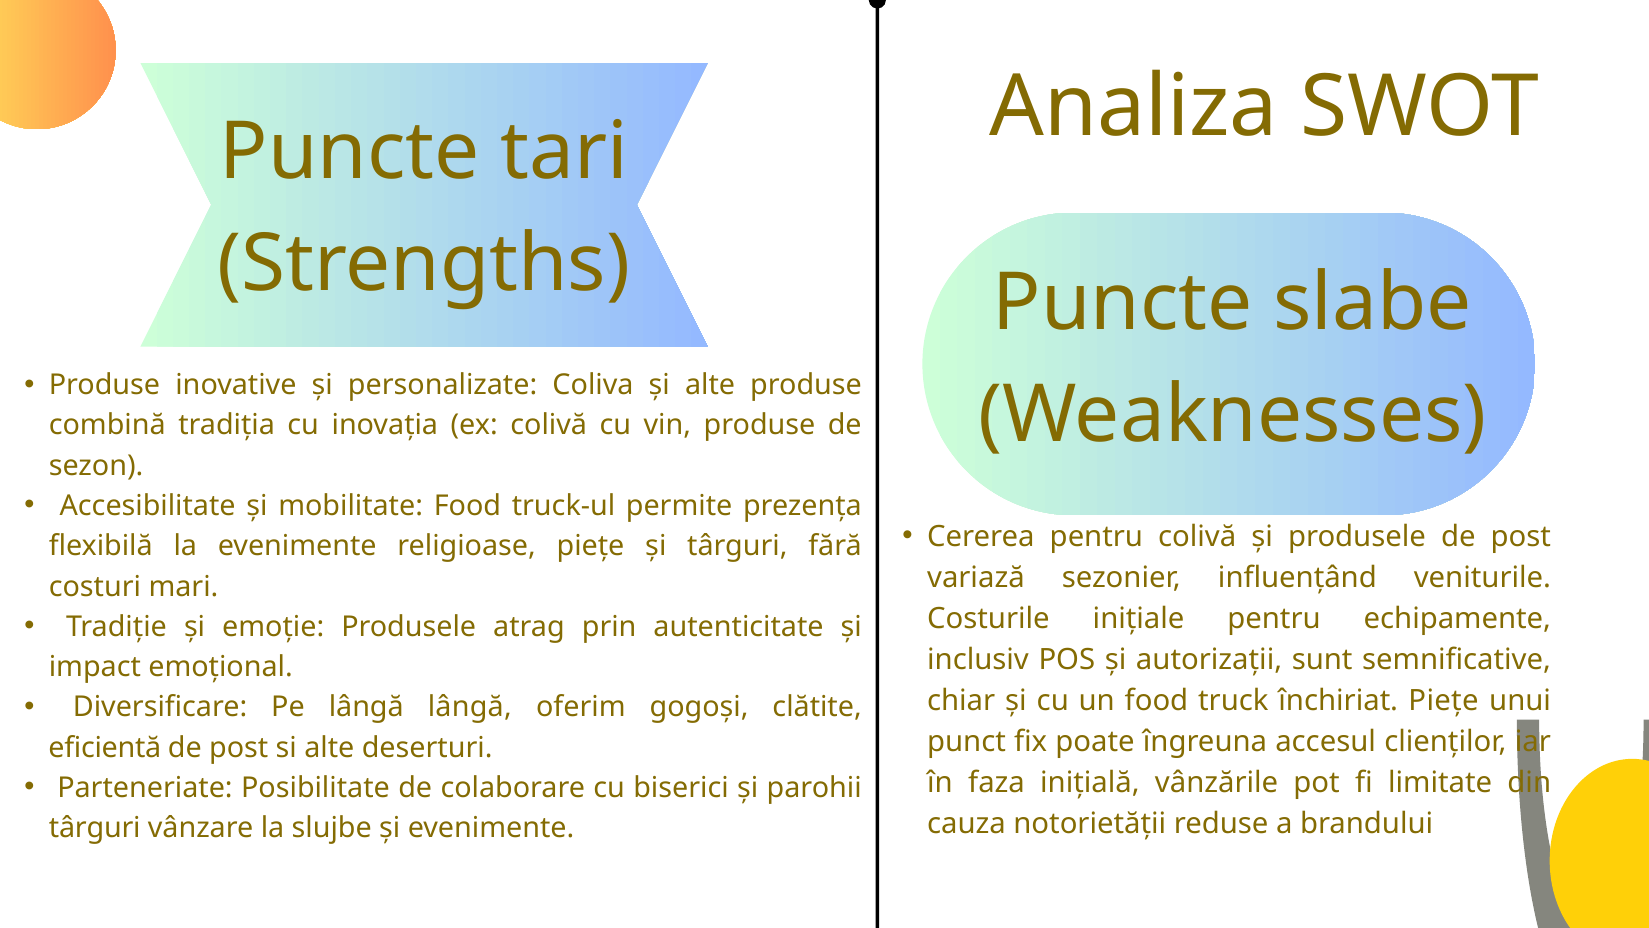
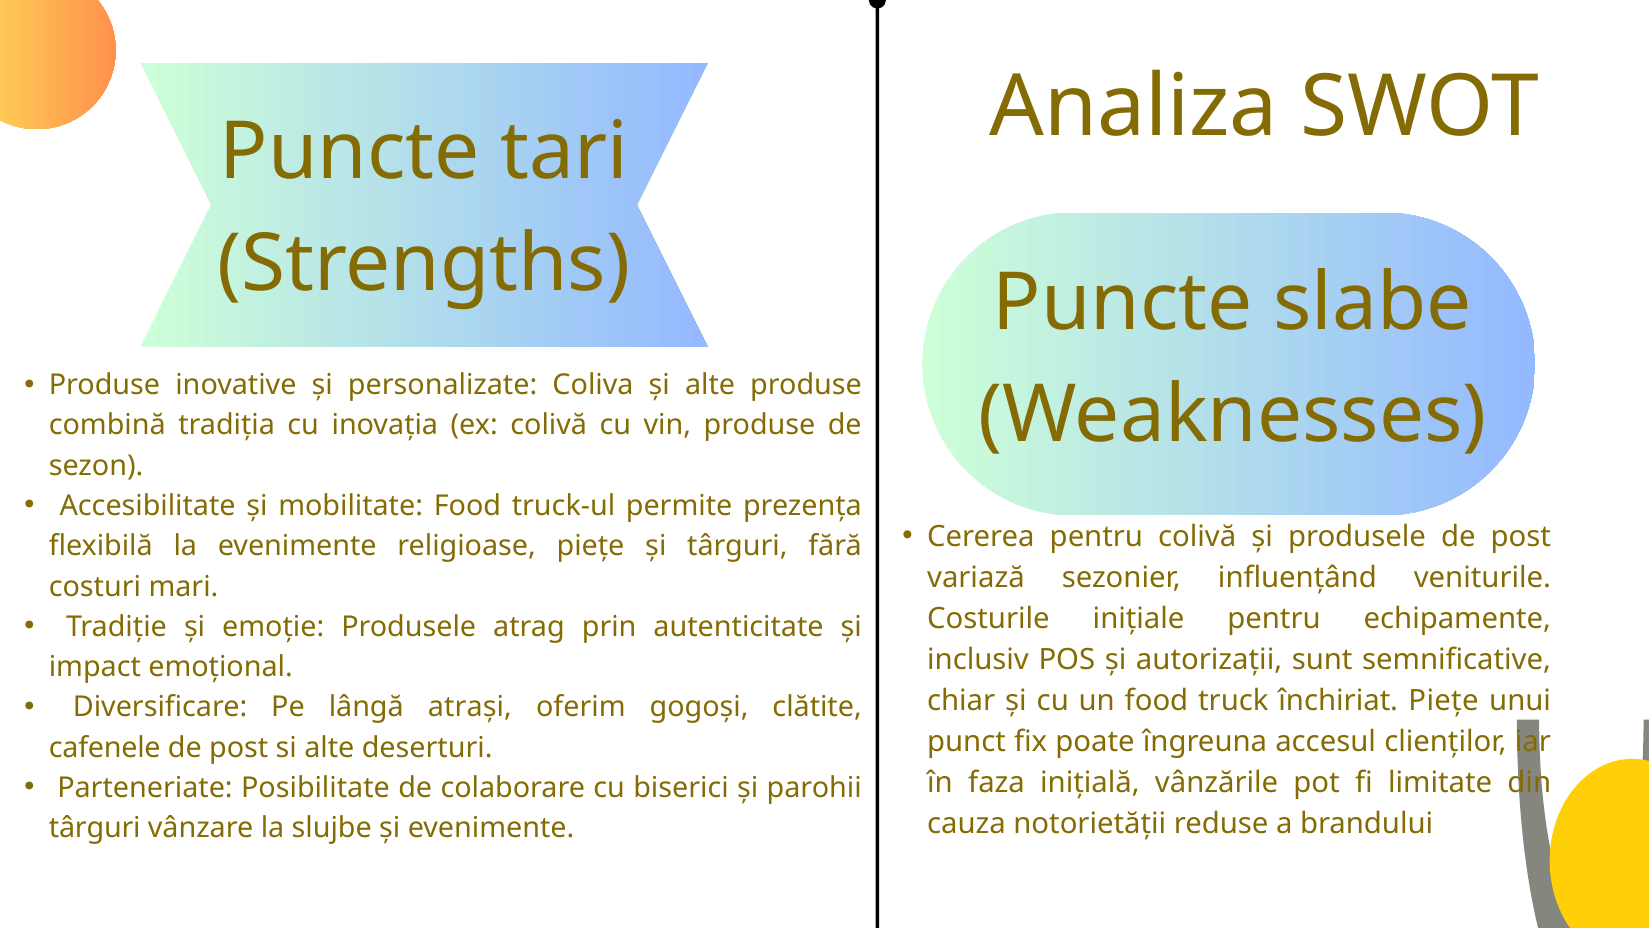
lângă lângă: lângă -> atrași (470, 707)
eficientă: eficientă -> cafenele (105, 747)
